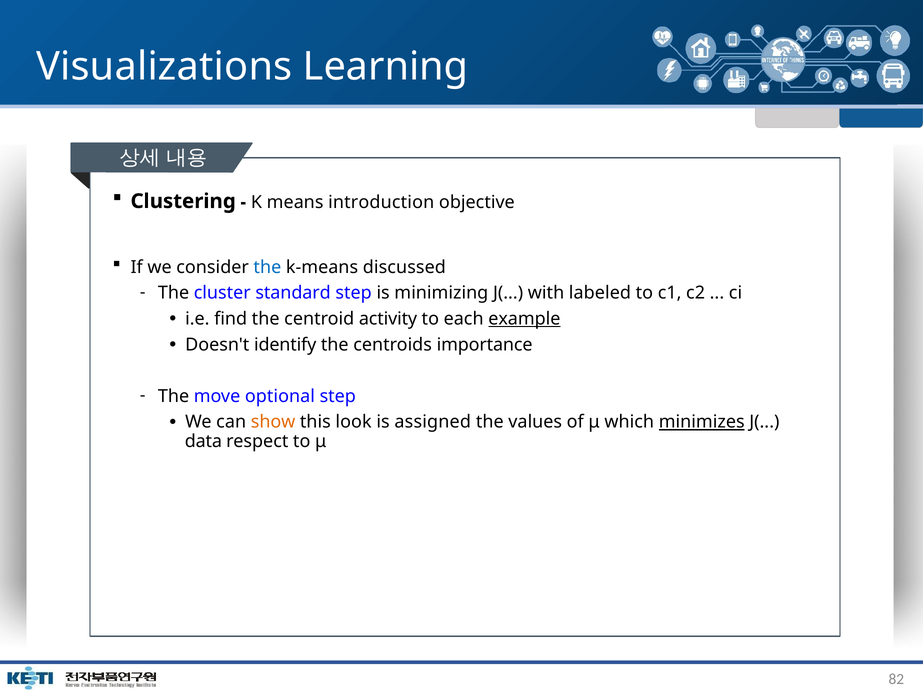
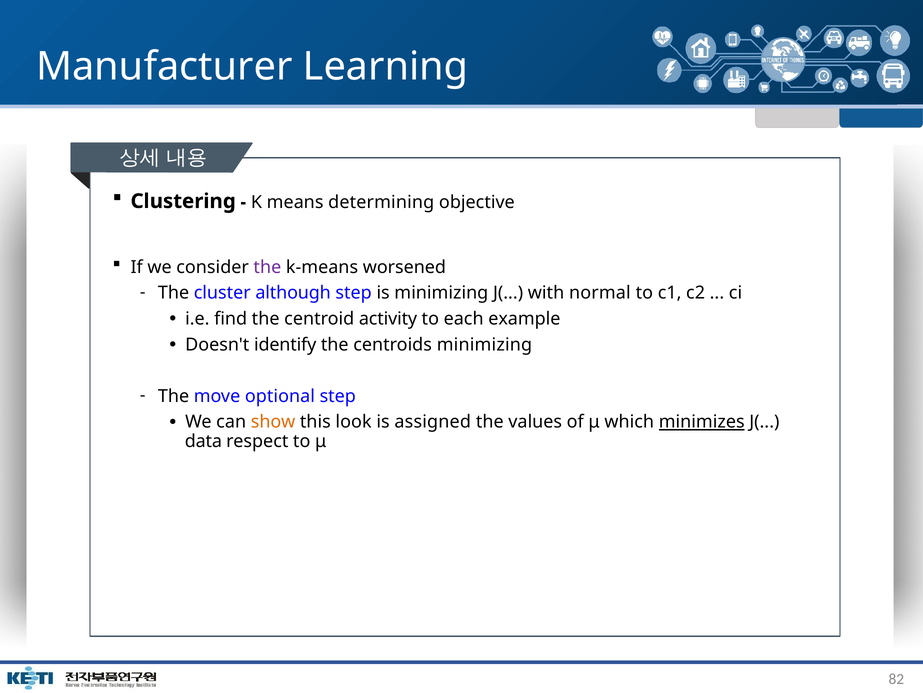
Visualizations: Visualizations -> Manufacturer (164, 67)
introduction: introduction -> determining (381, 202)
the colour: blue -> purple (267, 267)
discussed: discussed -> worsened (404, 267)
standard: standard -> although (293, 293)
labeled: labeled -> normal (600, 293)
example underline: present -> none (524, 318)
centroids importance: importance -> minimizing (484, 344)
